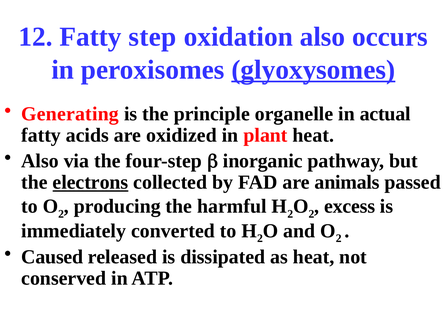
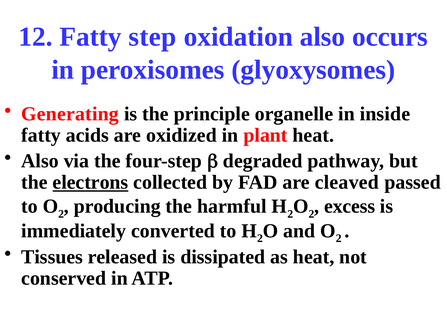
glyoxysomes underline: present -> none (313, 70)
actual: actual -> inside (385, 114)
inorganic: inorganic -> degraded (263, 161)
animals: animals -> cleaved (347, 182)
Caused: Caused -> Tissues (52, 256)
